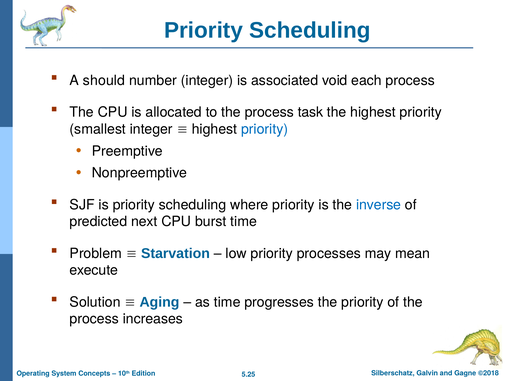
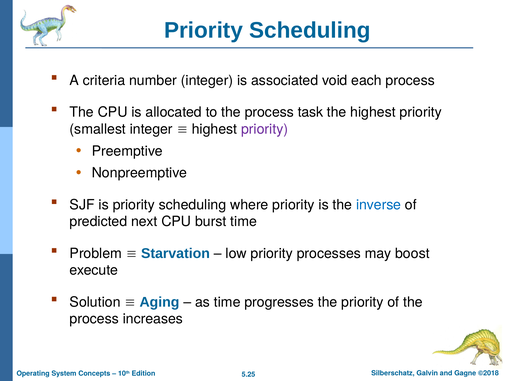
should: should -> criteria (104, 80)
priority colour: blue -> purple (265, 129)
mean: mean -> boost (412, 253)
